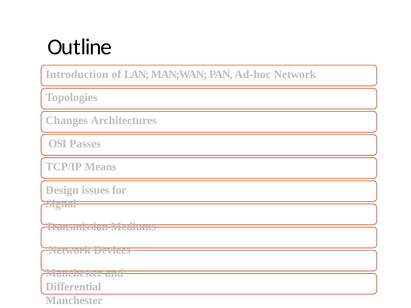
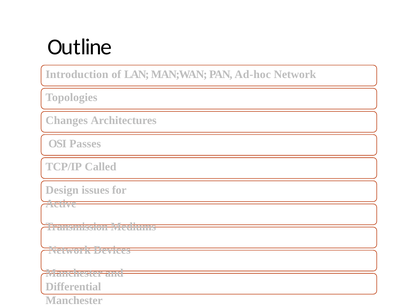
Means: Means -> Called (101, 167)
Signal: Signal -> Active (61, 204)
